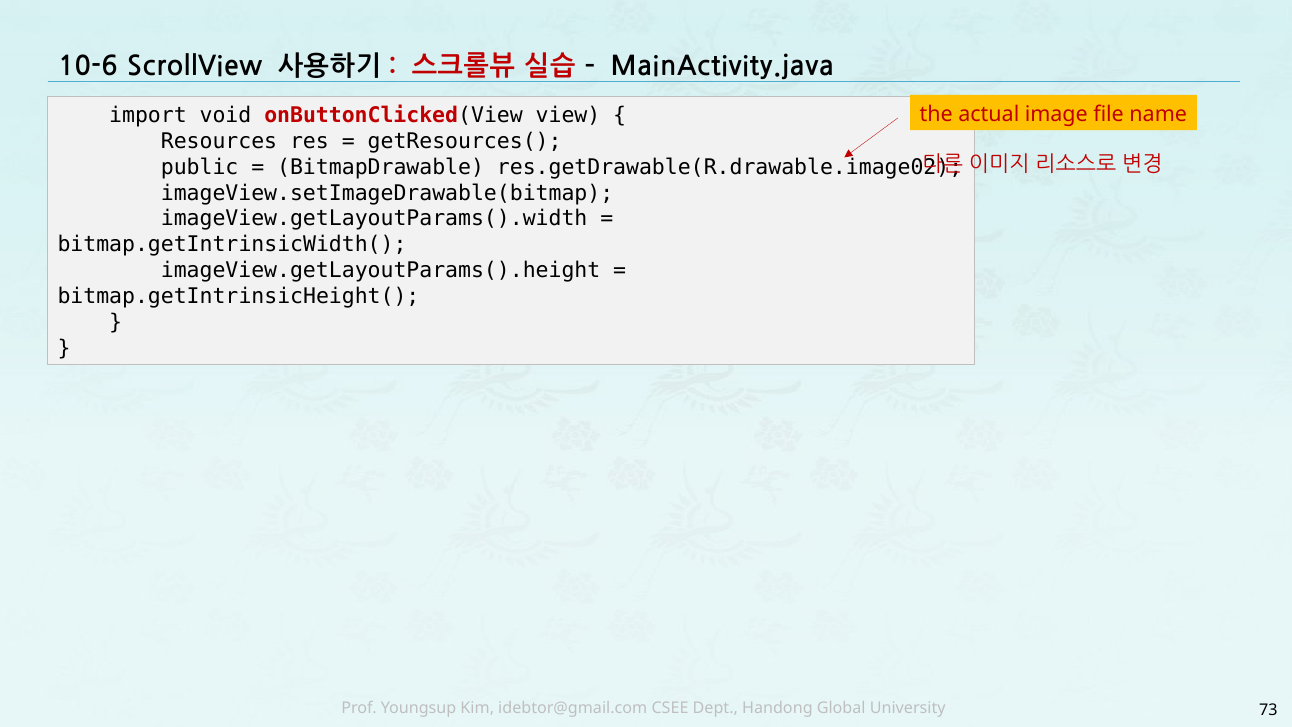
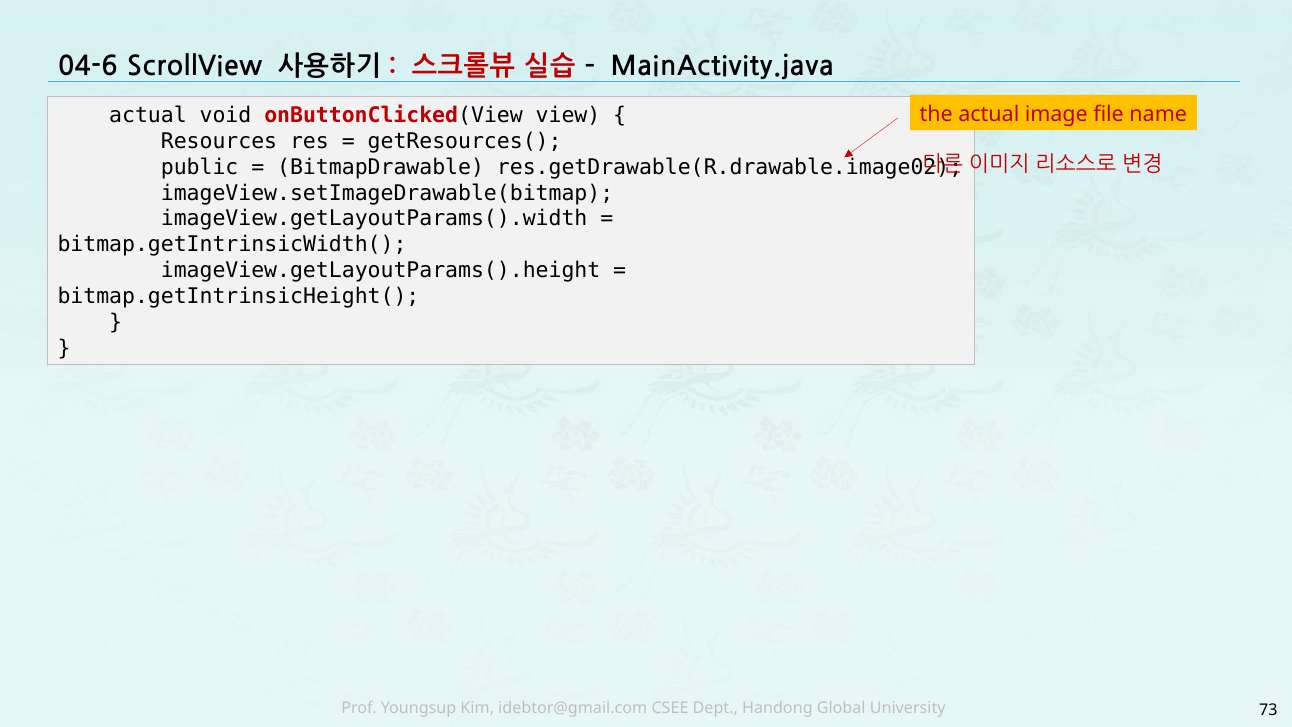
10-6: 10-6 -> 04-6 (88, 66)
import: import -> actual (148, 115)
